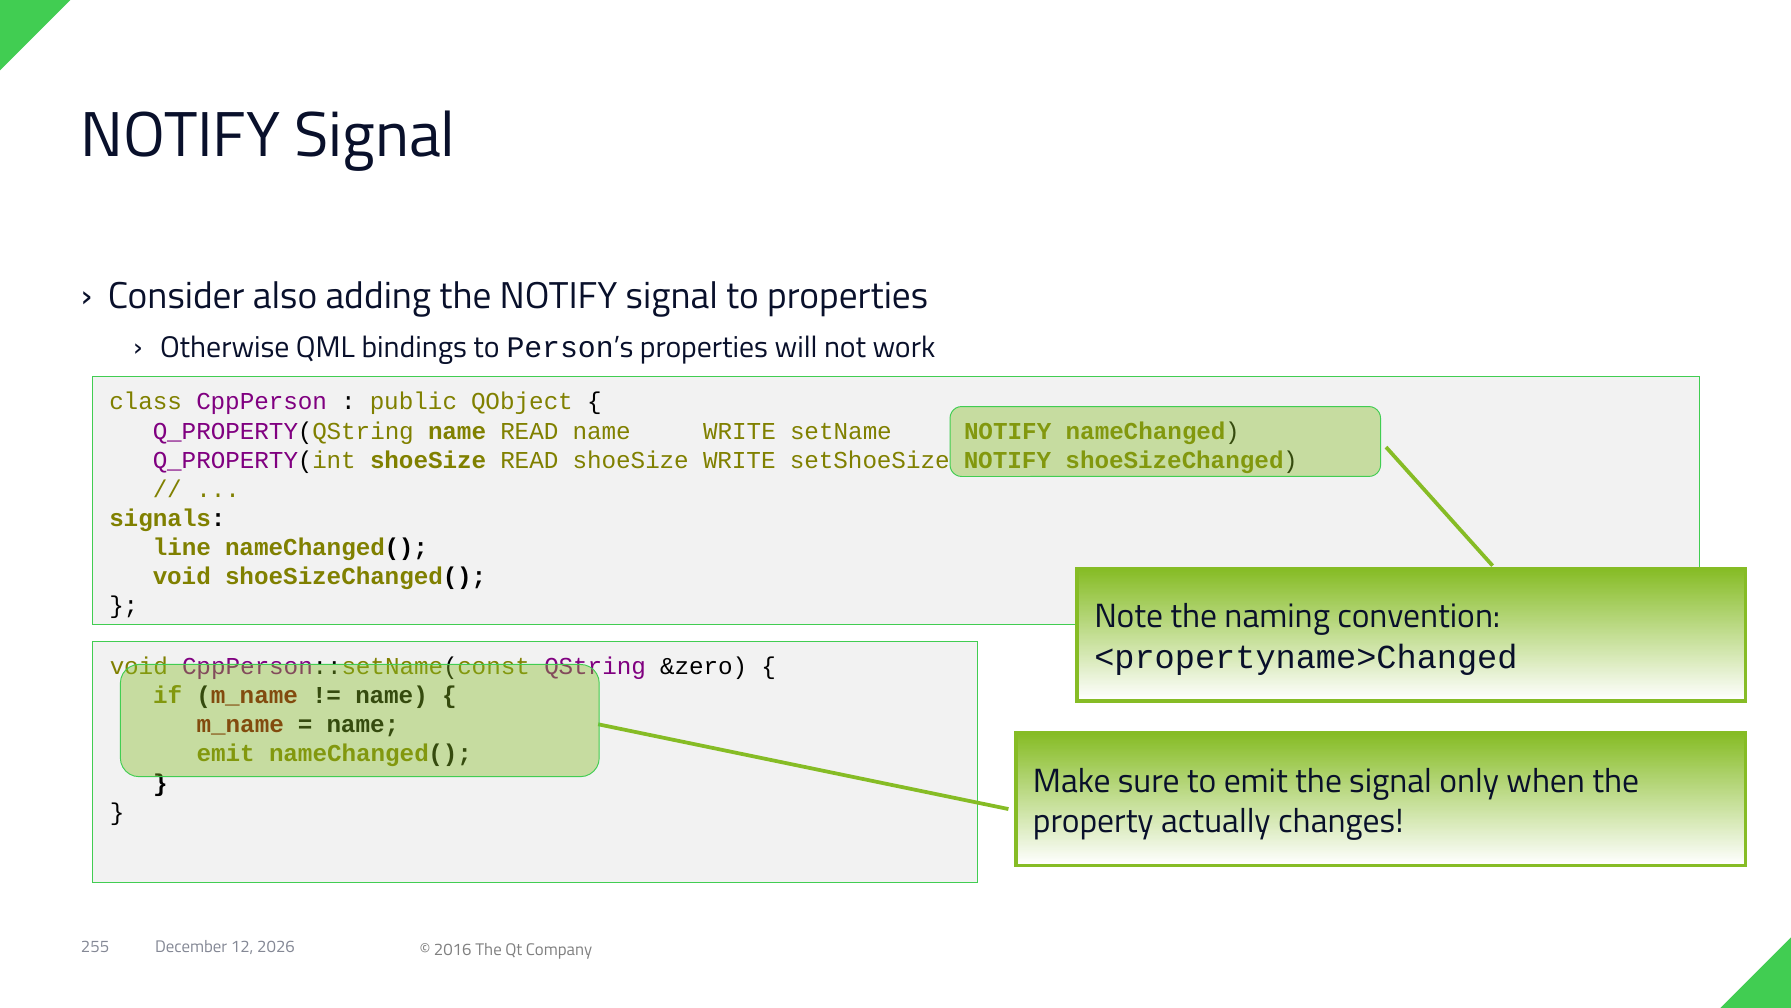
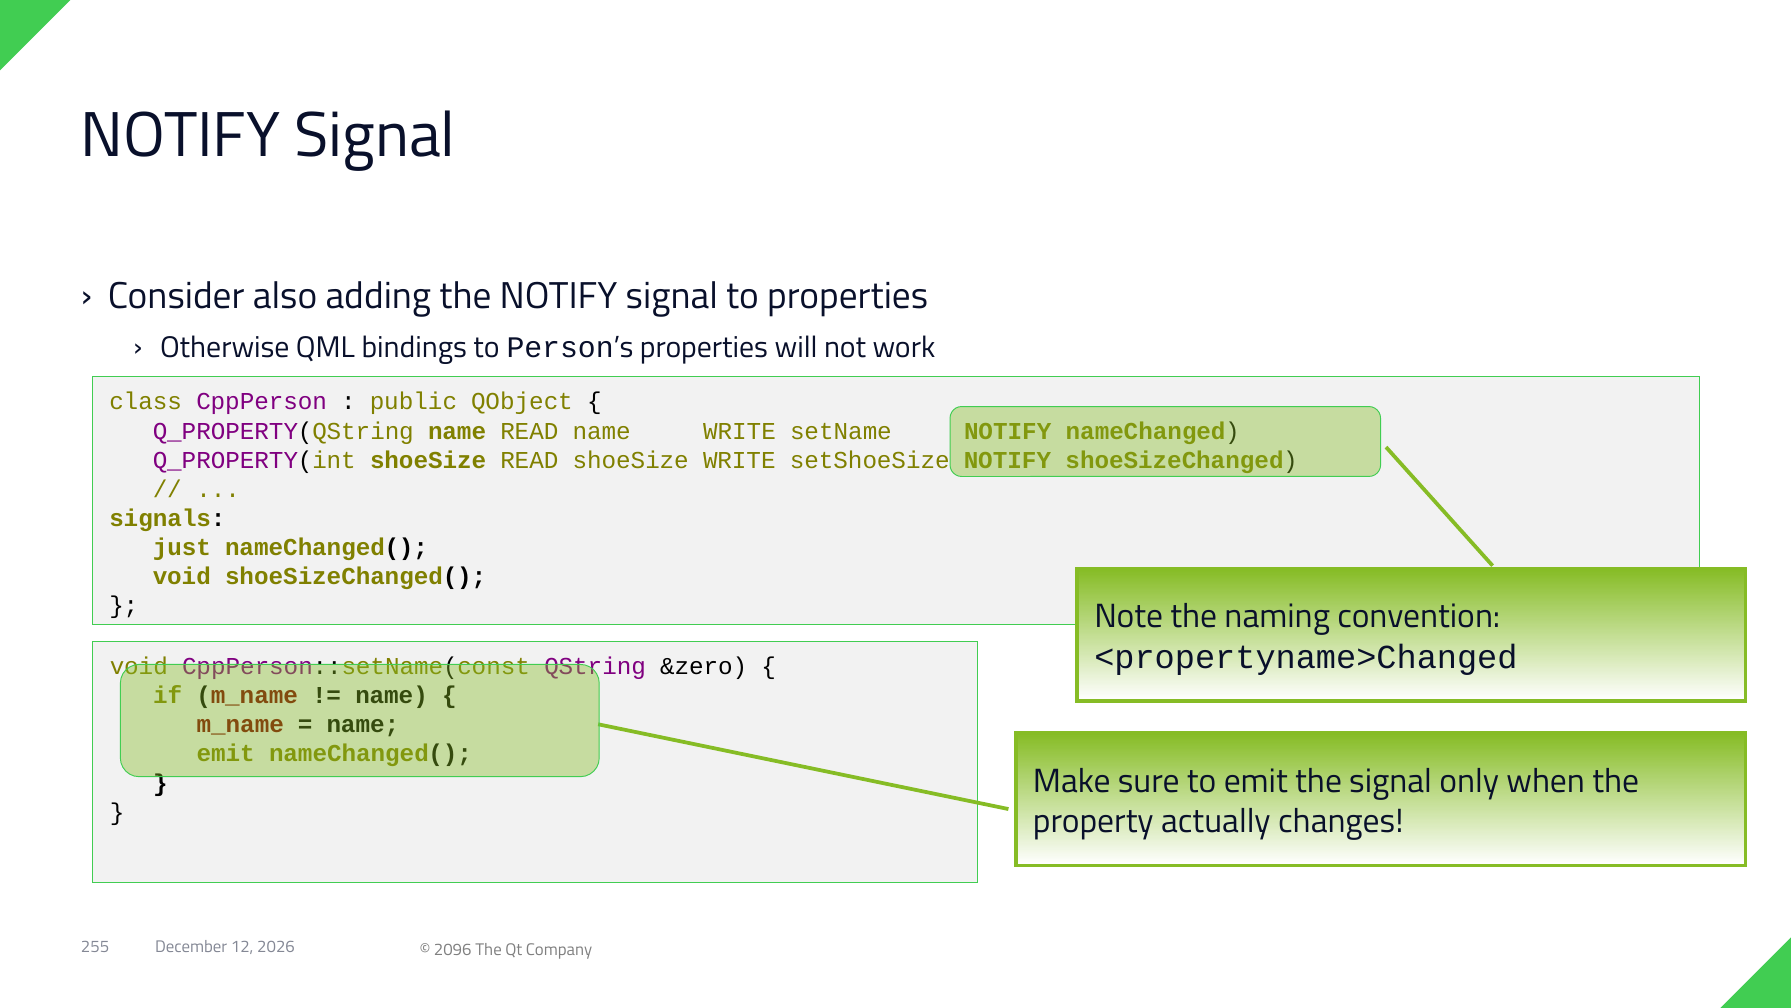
line: line -> just (182, 547)
2016: 2016 -> 2096 (453, 949)
